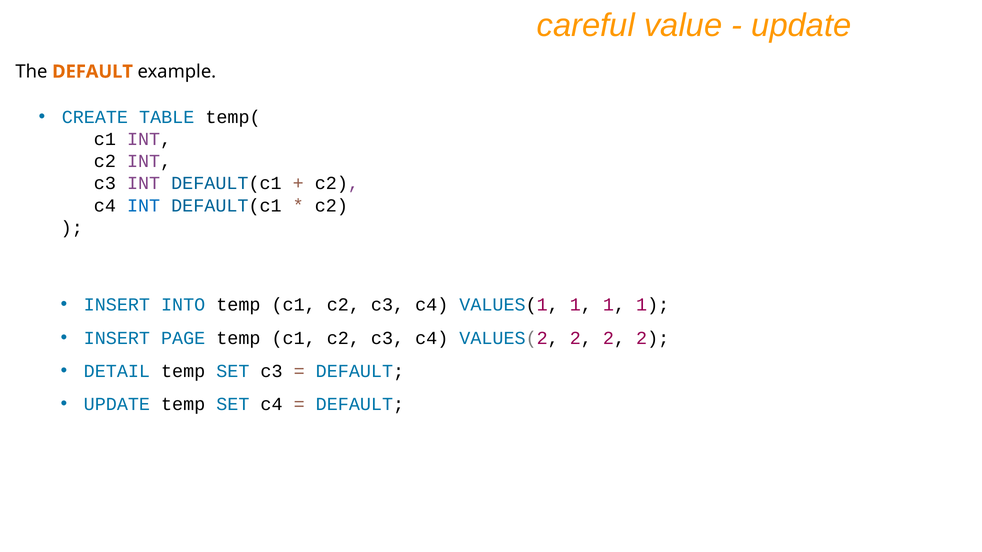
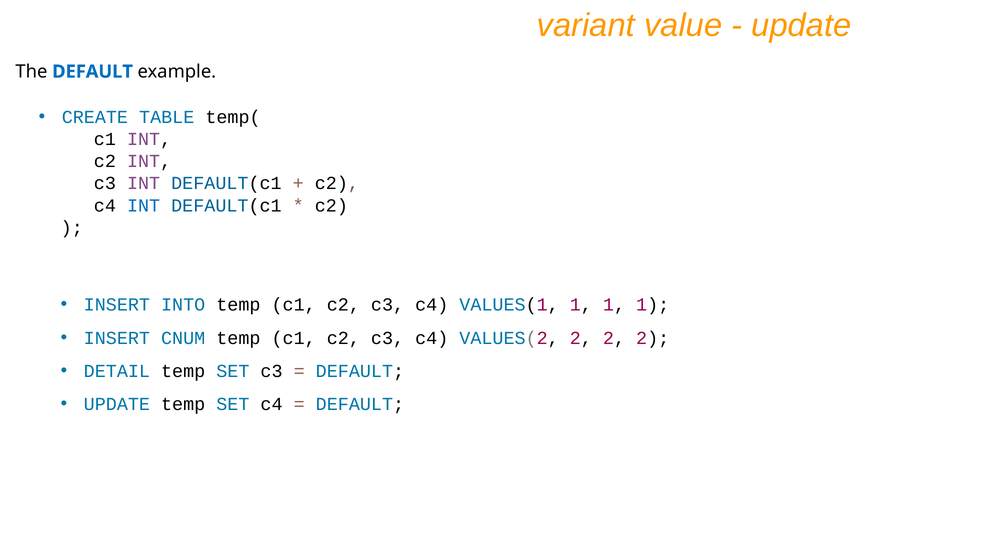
careful: careful -> variant (586, 26)
DEFAULT colour: orange -> blue (93, 72)
PAGE: PAGE -> CNUM (183, 338)
